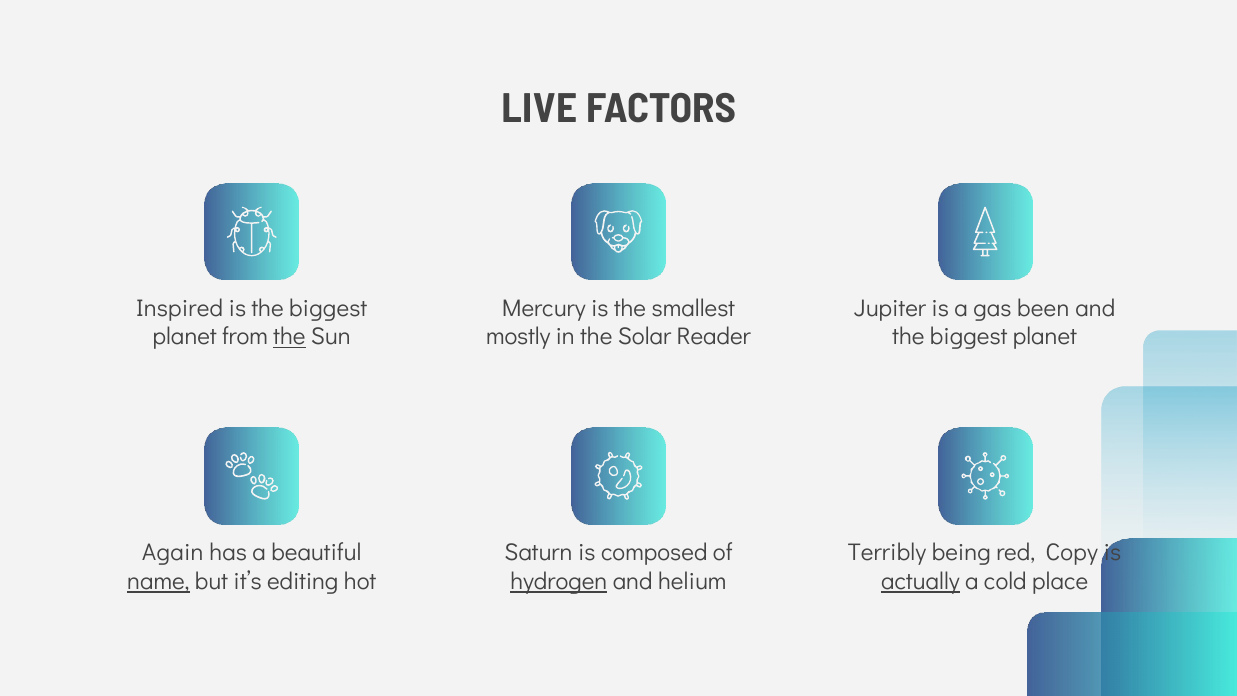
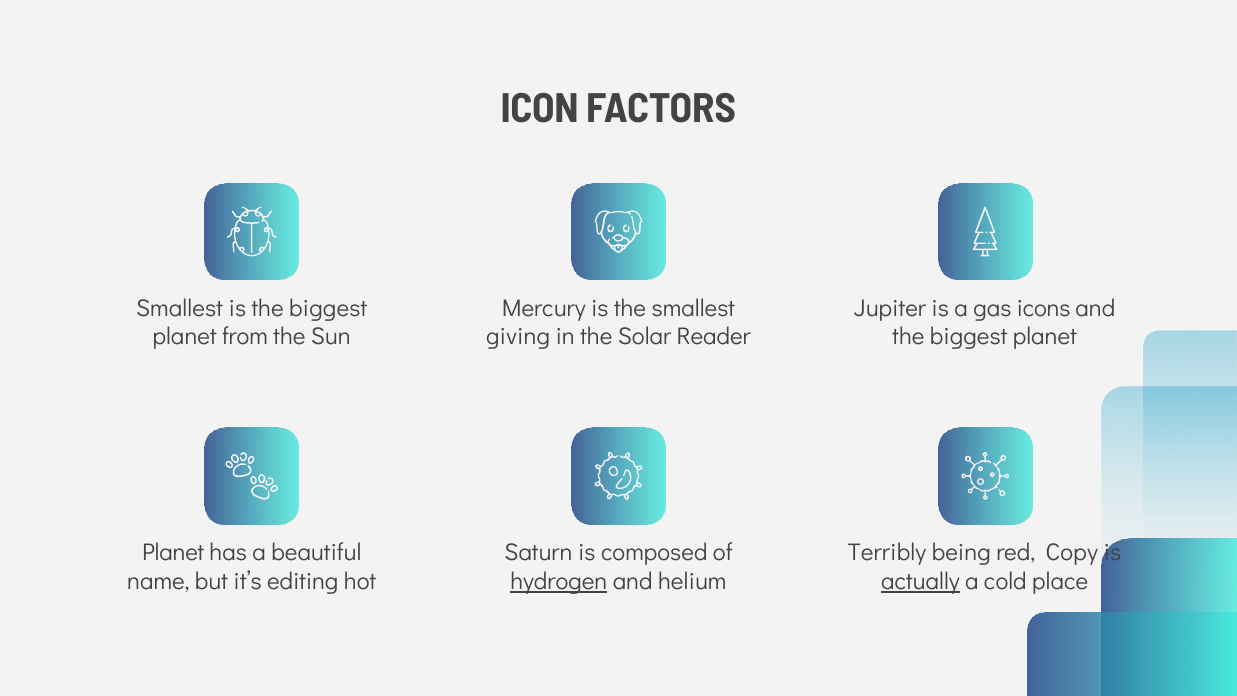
LIVE: LIVE -> ICON (540, 109)
Inspired: Inspired -> Smallest (180, 308)
been: been -> icons (1044, 308)
the underline: present -> none (289, 337)
mostly: mostly -> giving (518, 337)
Again: Again -> Planet (173, 553)
name underline: present -> none (158, 582)
